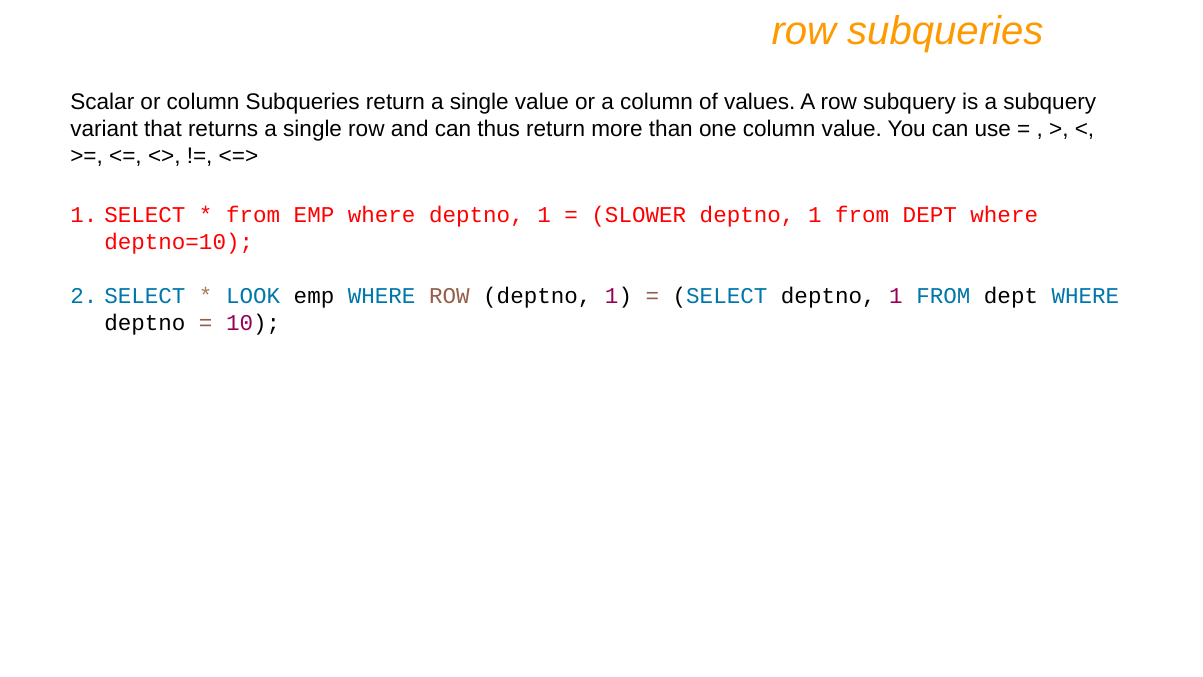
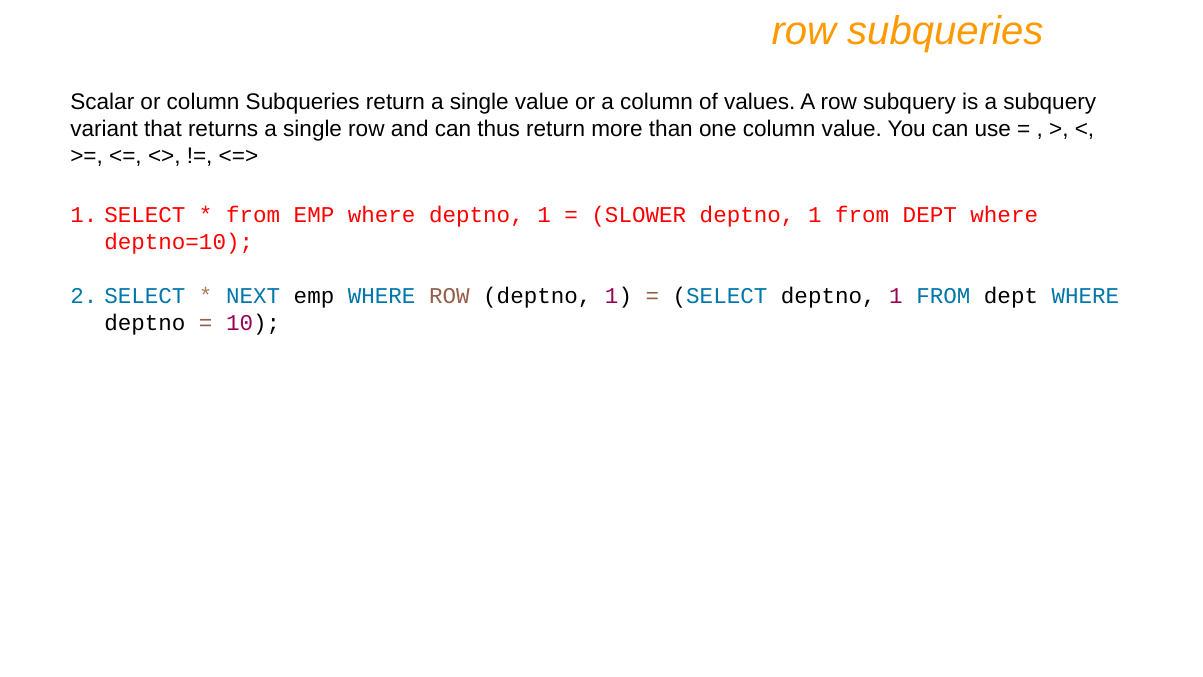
LOOK: LOOK -> NEXT (253, 296)
